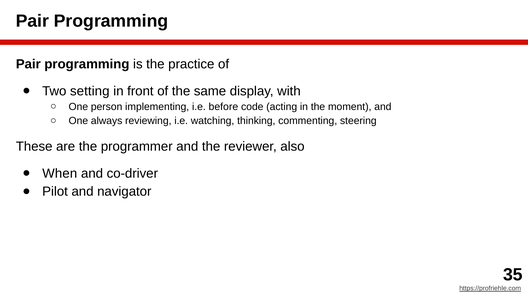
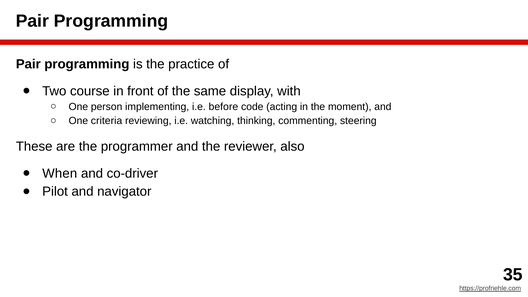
setting: setting -> course (90, 91)
always: always -> criteria (107, 121)
